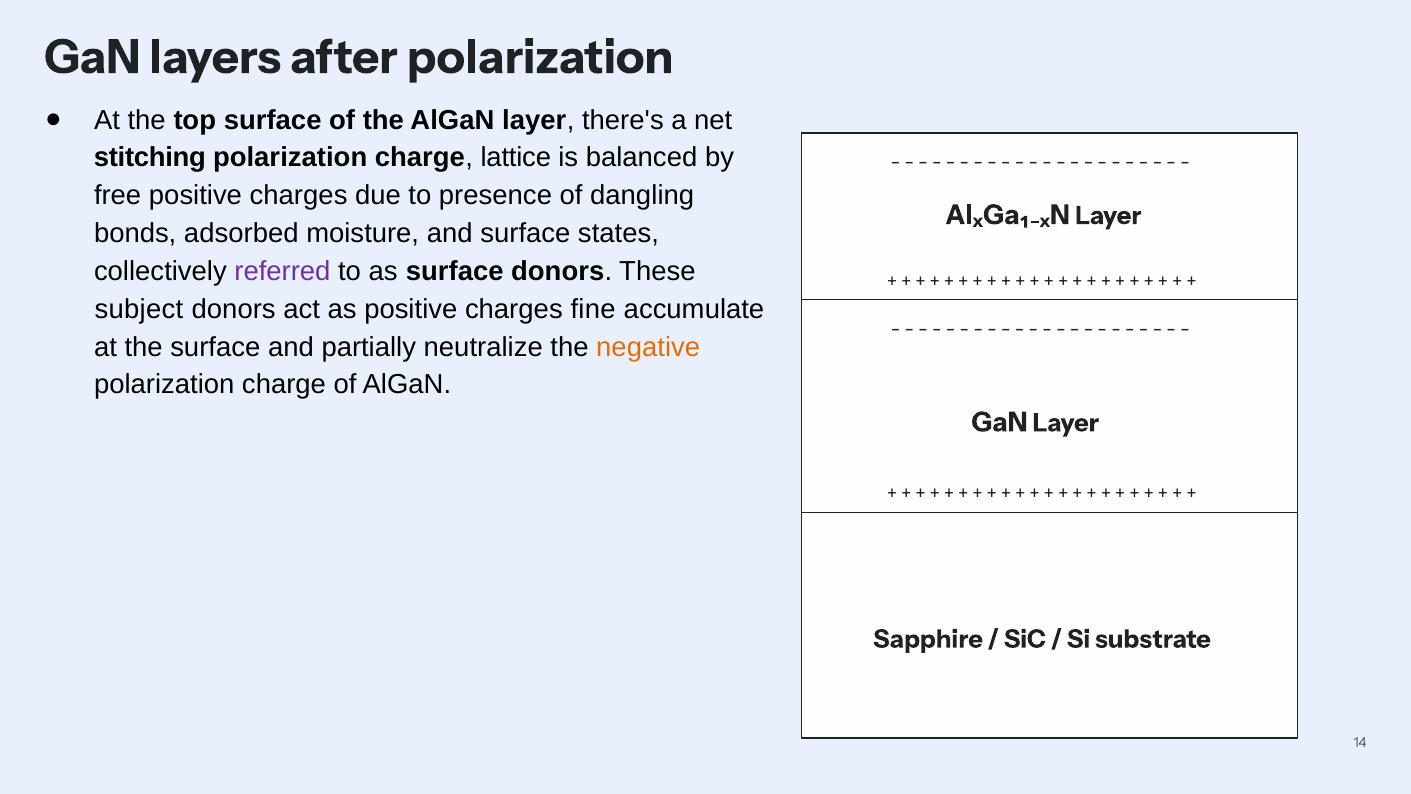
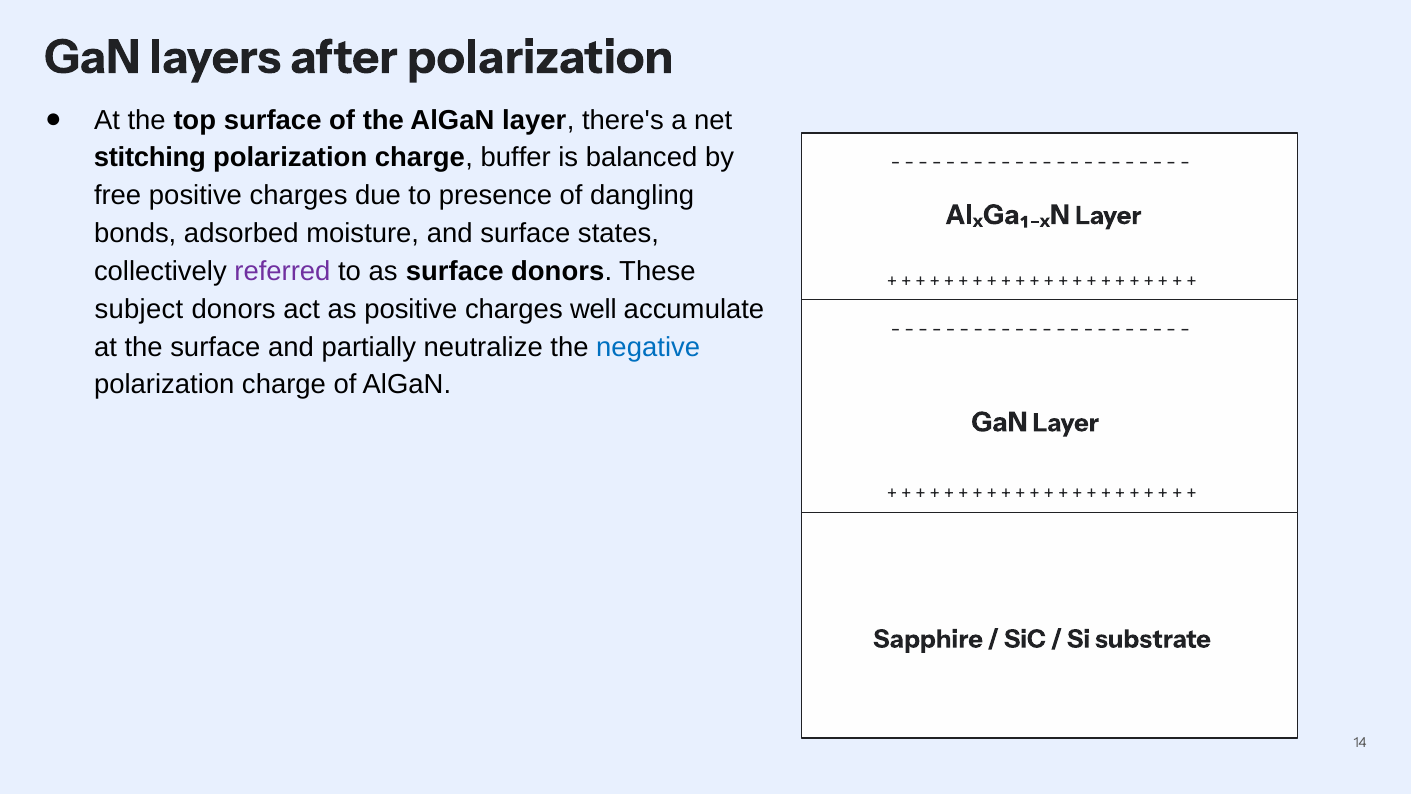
lattice: lattice -> buffer (516, 158)
fine: fine -> well (593, 309)
negative colour: orange -> blue (648, 347)
